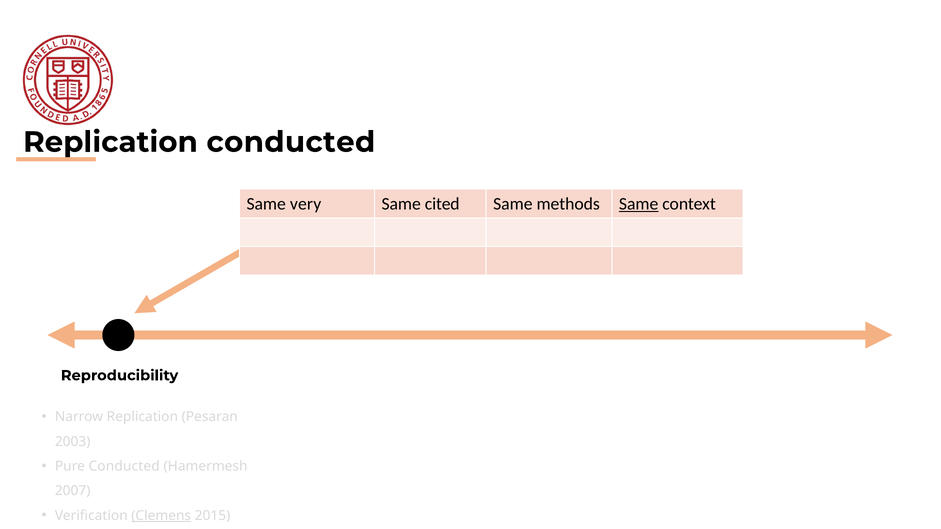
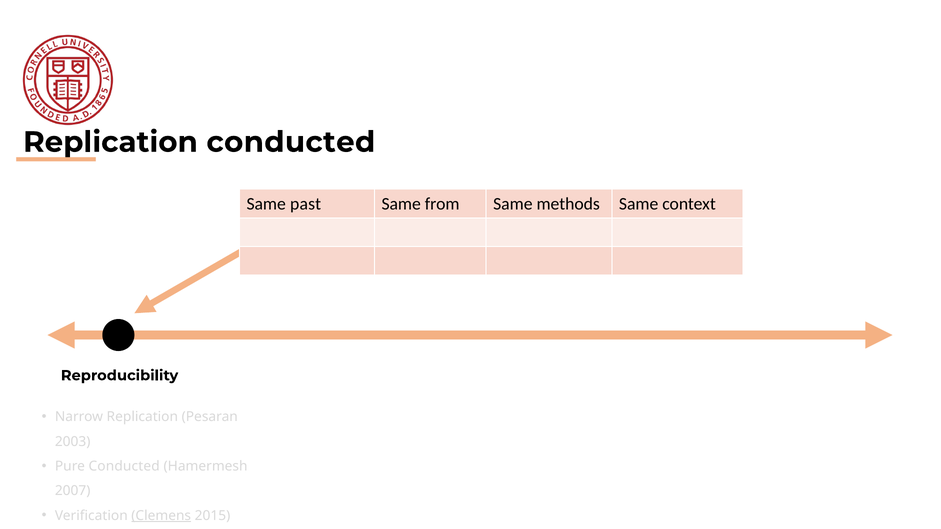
very: very -> past (306, 204)
cited: cited -> from (442, 204)
Same underline: present -> none (639, 204)
